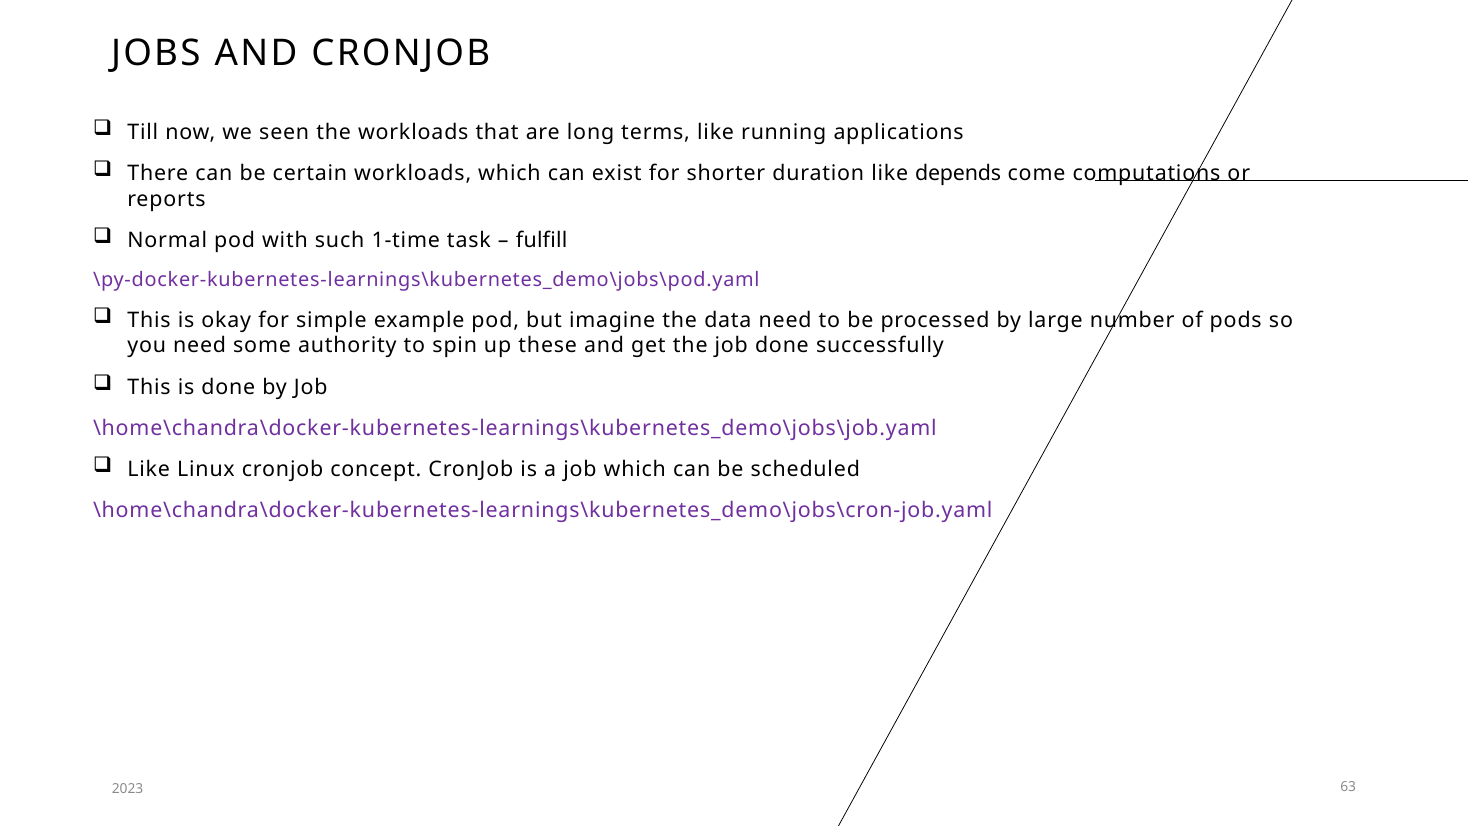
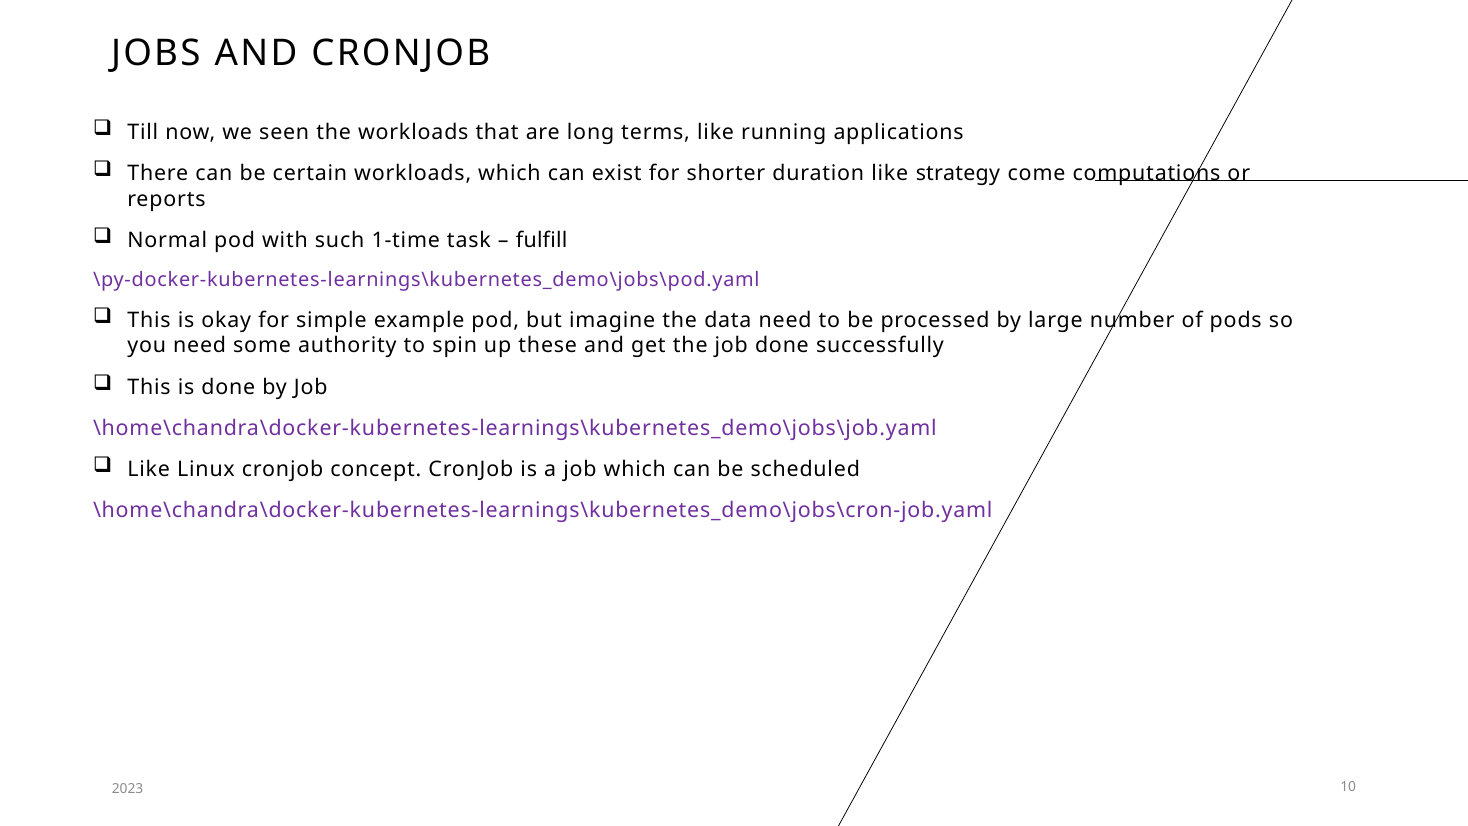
depends: depends -> strategy (958, 173)
63: 63 -> 10 (1348, 787)
